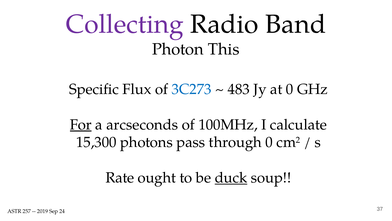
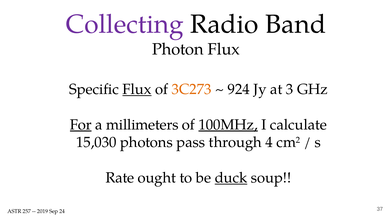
Photon This: This -> Flux (224, 49)
Flux underline: none -> present (137, 89)
3C273 colour: blue -> orange (192, 89)
483: 483 -> 924 (239, 89)
at 0: 0 -> 3 (290, 89)
arcseconds: arcseconds -> millimeters (142, 124)
100MHz underline: none -> present (228, 124)
15,300: 15,300 -> 15,030 (96, 142)
through 0: 0 -> 4 (269, 142)
